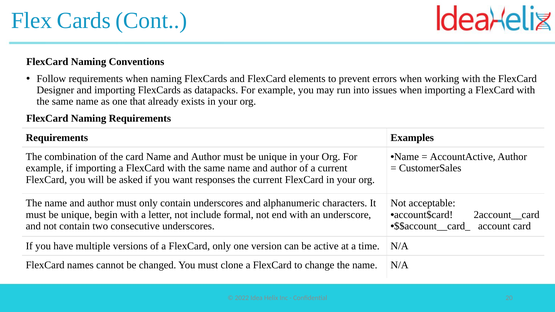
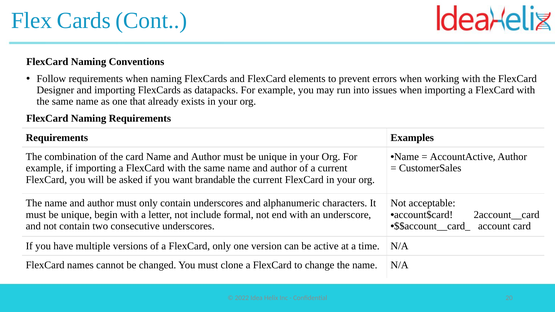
responses: responses -> brandable (215, 180)
